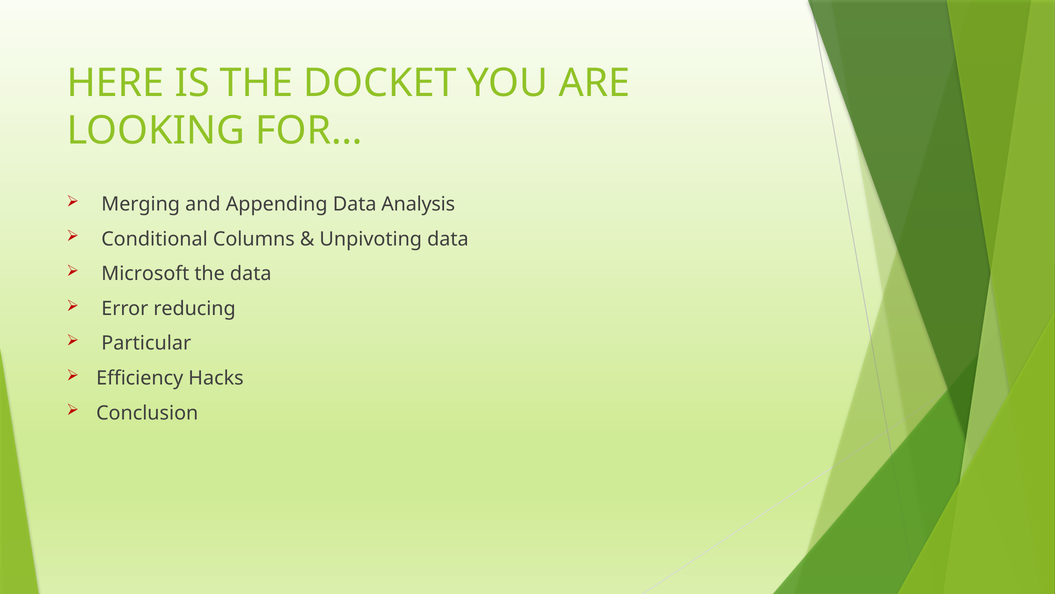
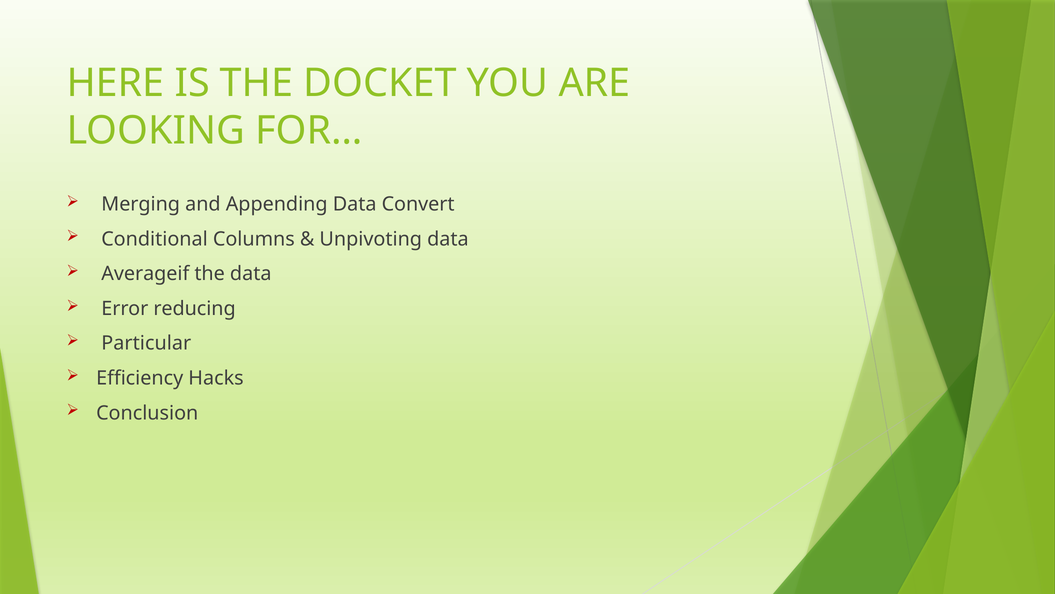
Analysis: Analysis -> Convert (418, 204)
Microsoft: Microsoft -> Averageif (145, 274)
